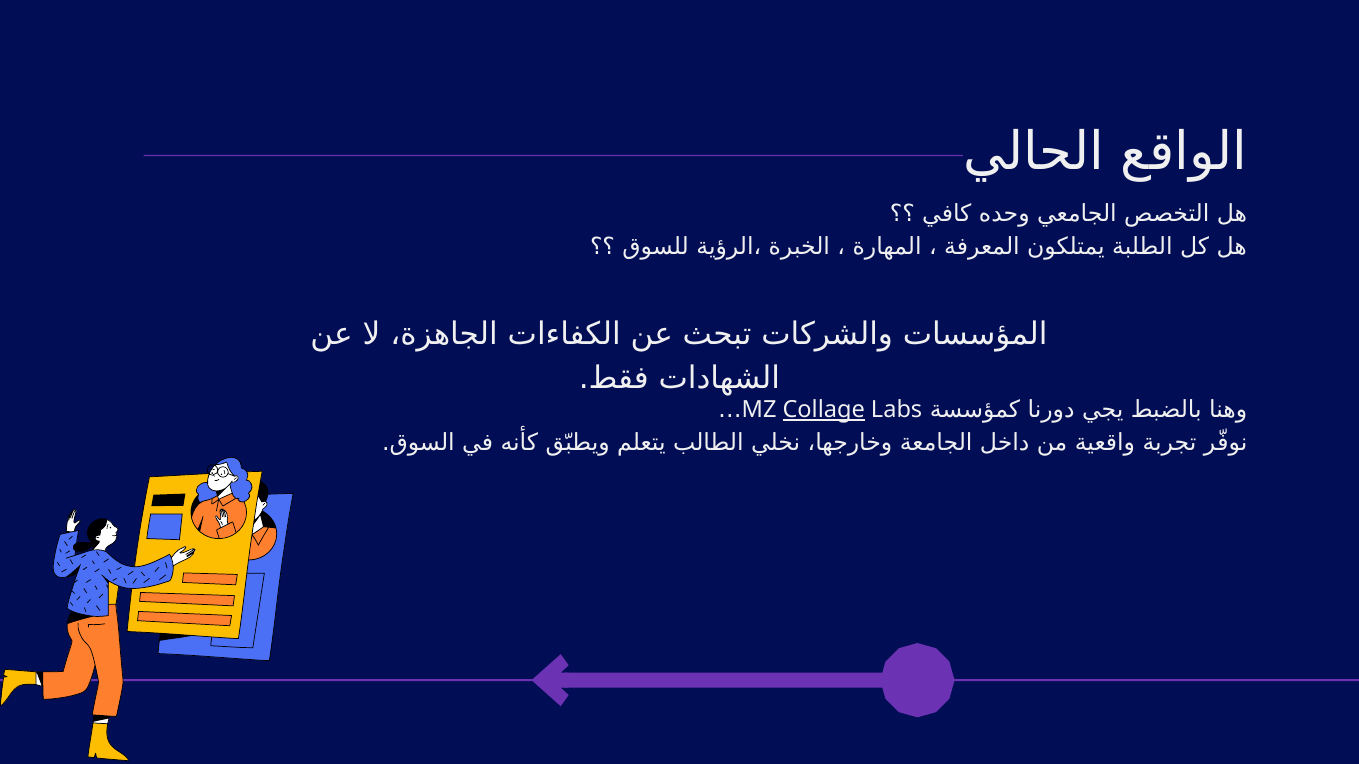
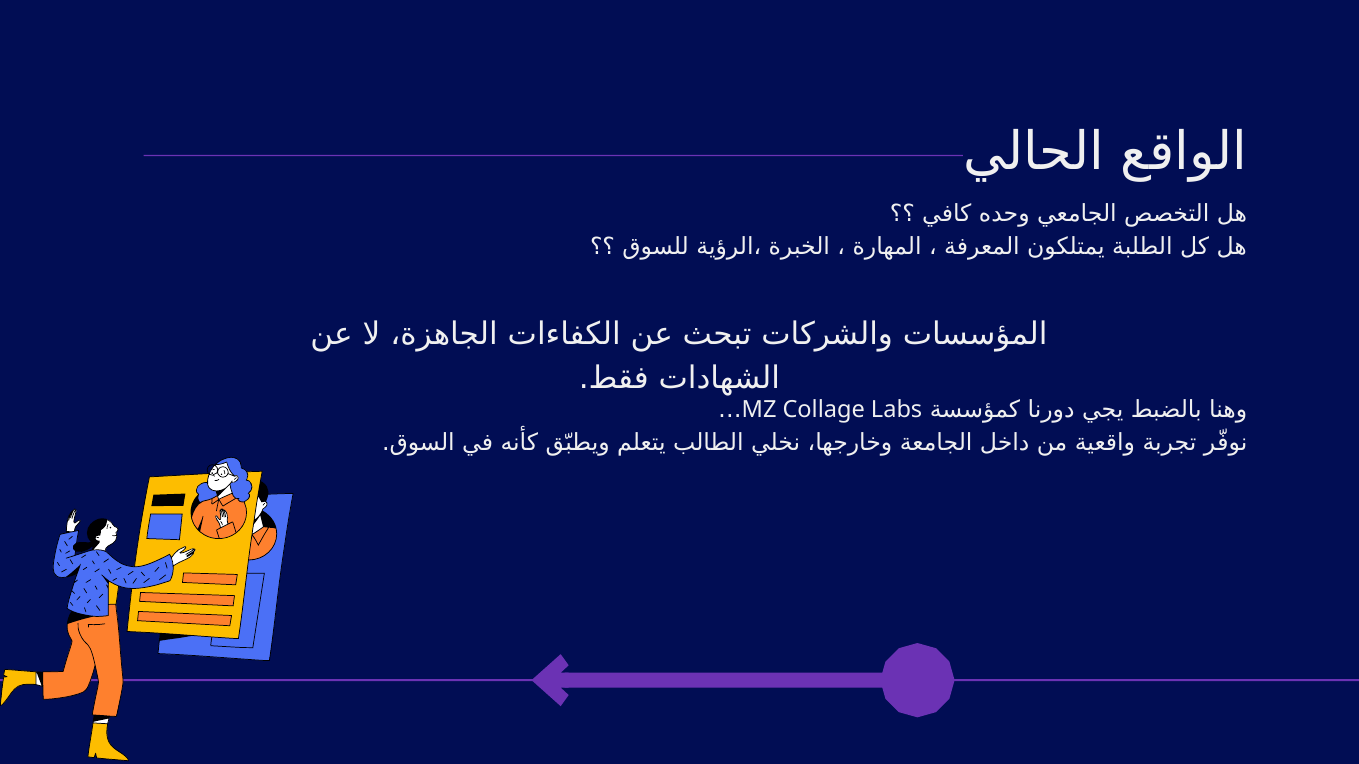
Collage underline: present -> none (824, 410)
